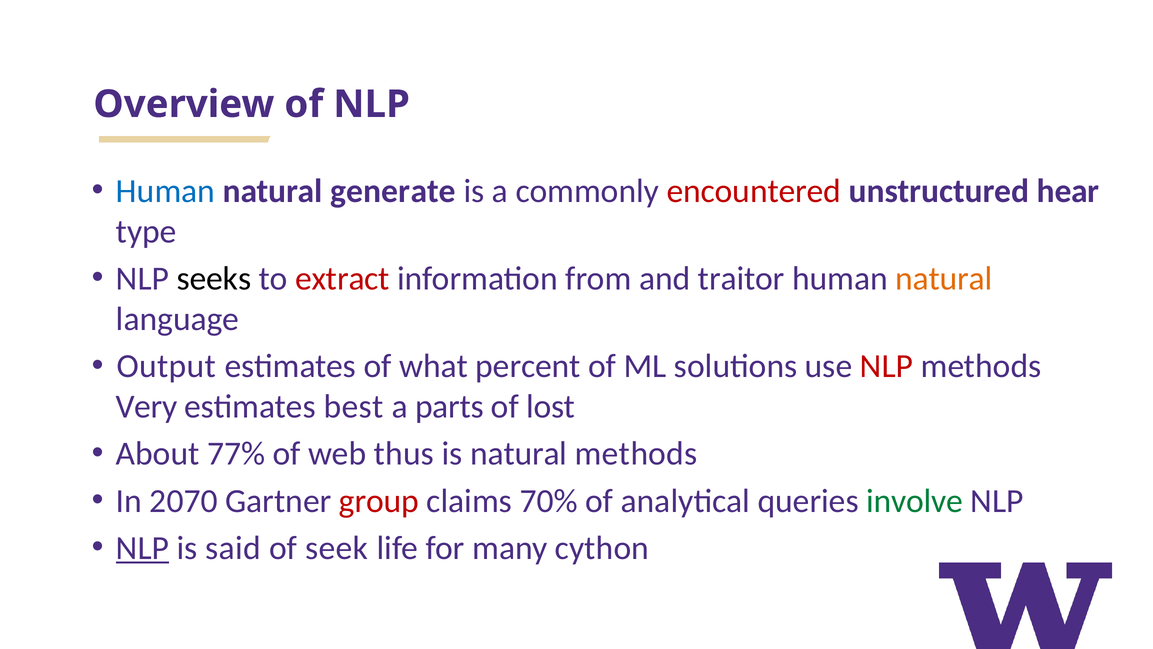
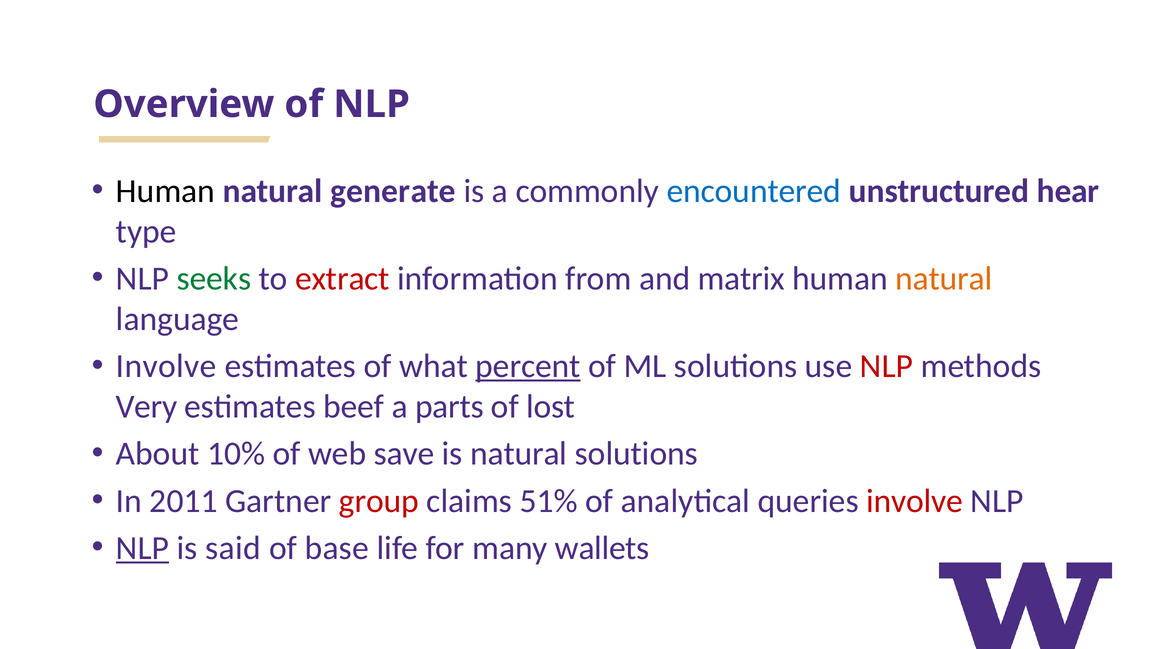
Human colour: blue -> black (166, 191)
encountered colour: red -> blue (754, 191)
seeks colour: black -> green (214, 279)
traitor: traitor -> matrix (741, 279)
Output: Output -> Involve (166, 366)
percent underline: none -> present (528, 366)
best: best -> beef (354, 406)
77%: 77% -> 10% (236, 454)
thus: thus -> save (404, 454)
natural methods: methods -> solutions (636, 454)
2070: 2070 -> 2011 (184, 501)
70%: 70% -> 51% (549, 501)
involve colour: green -> red (915, 501)
seek: seek -> base (337, 548)
cython: cython -> wallets (602, 548)
